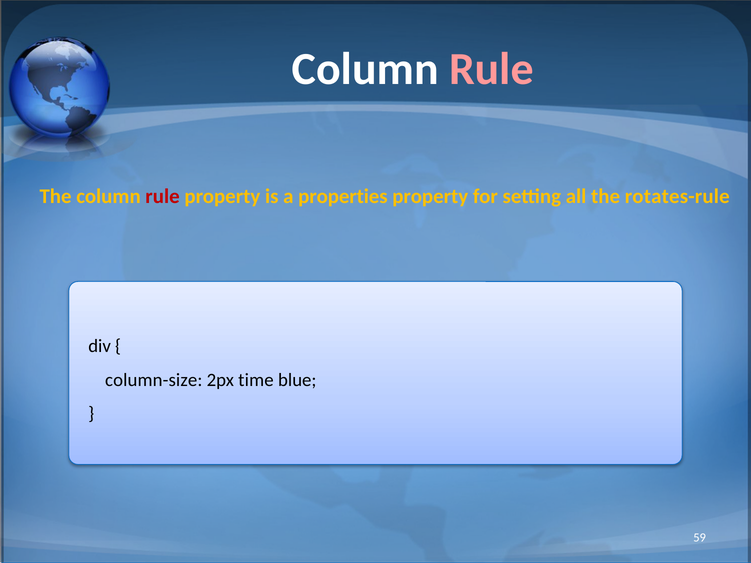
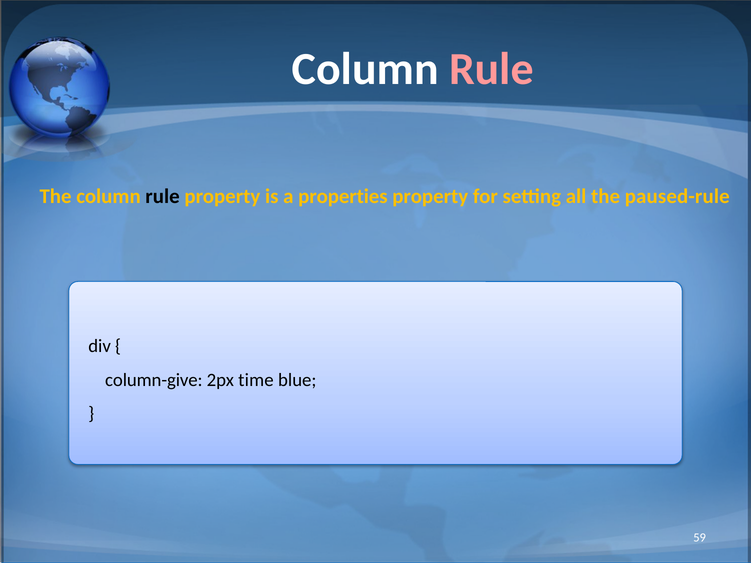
rule colour: red -> black (163, 197)
rotates-rule: rotates-rule -> paused-rule (677, 197)
column-size: column-size -> column-give (154, 380)
